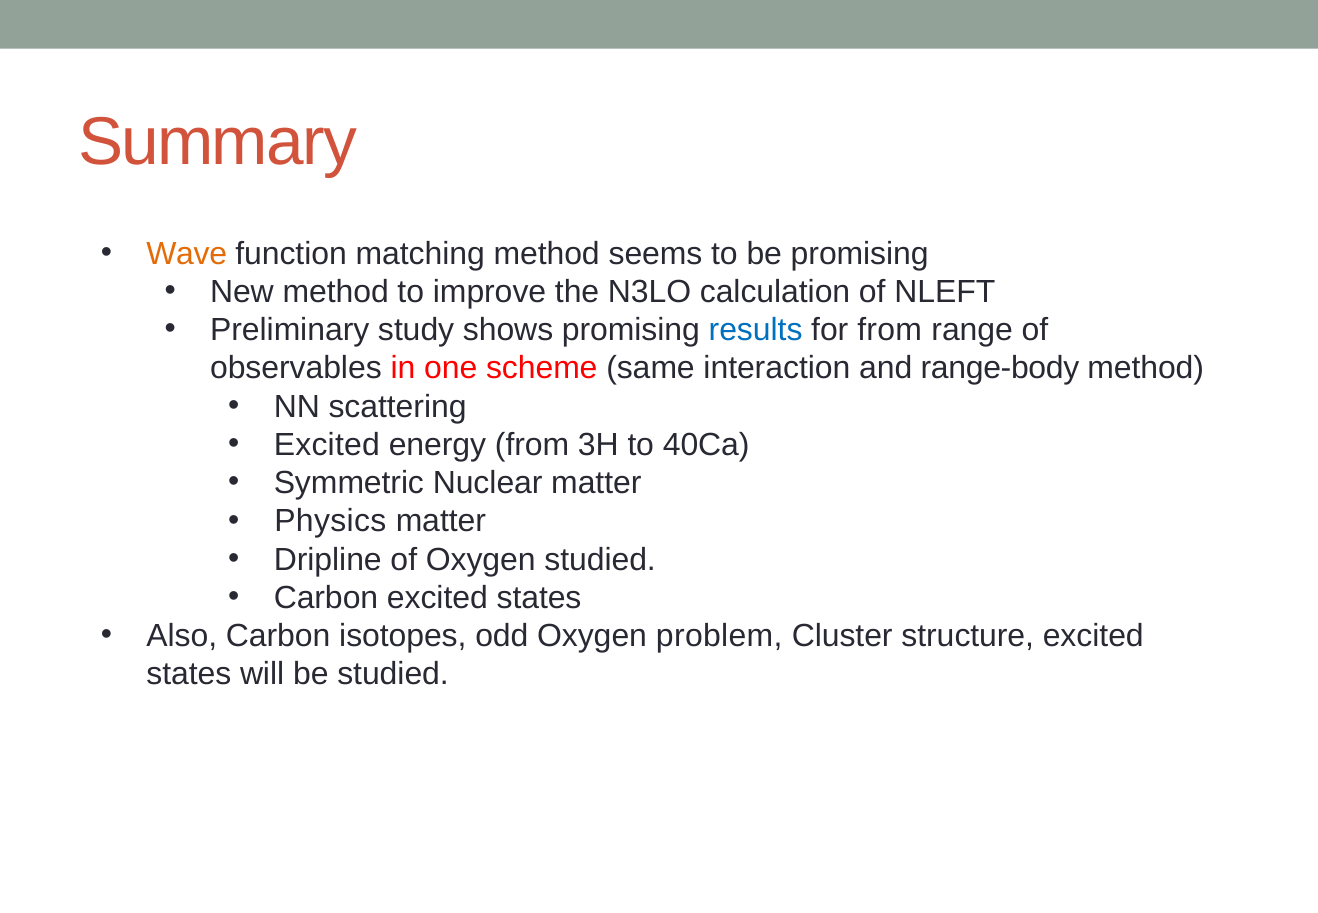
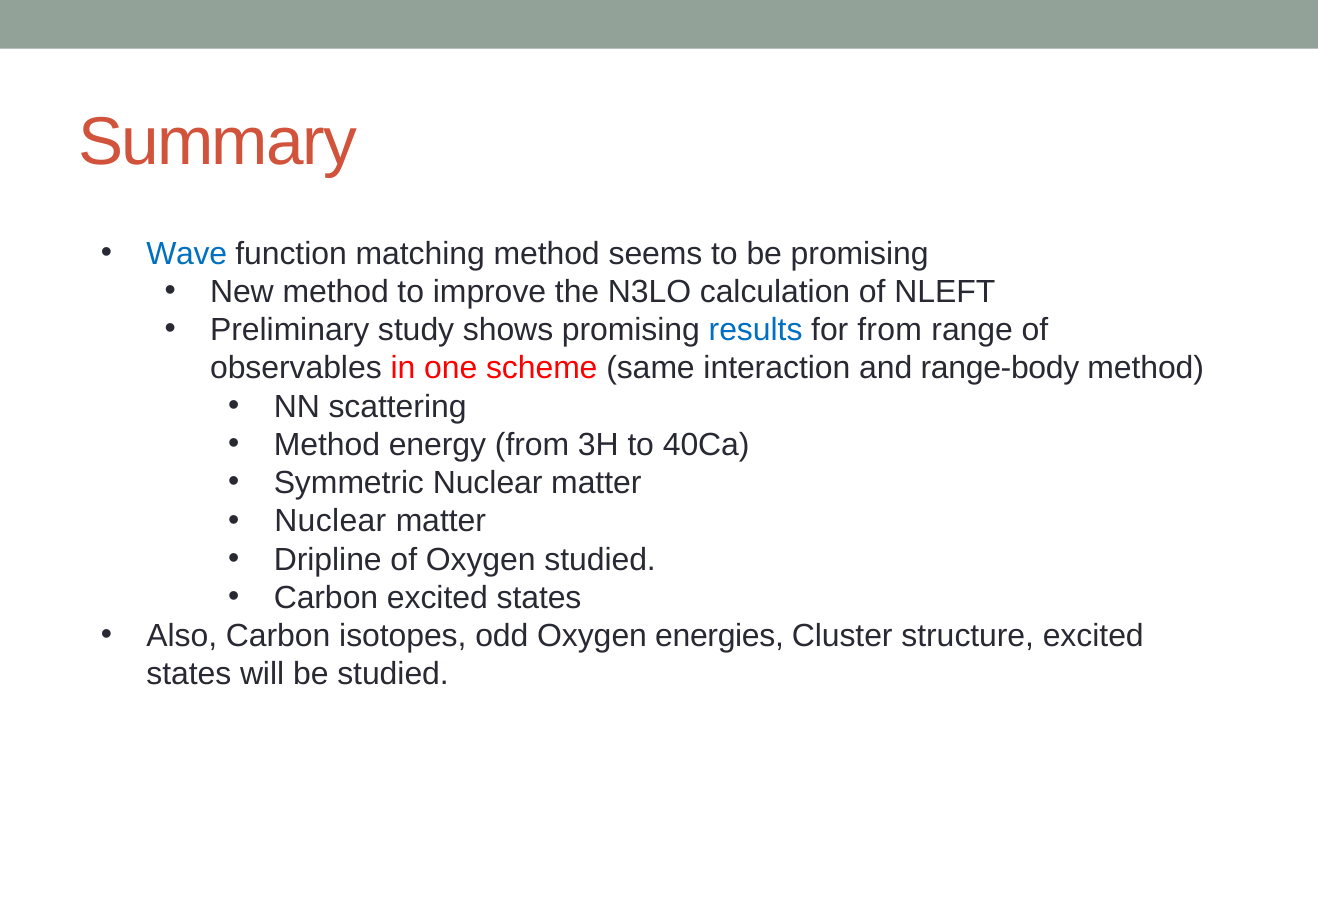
Wave colour: orange -> blue (187, 253)
Excited: Excited -> Method (327, 444)
Physics: Physics -> Nuclear (330, 521)
problem: problem -> energies (720, 636)
